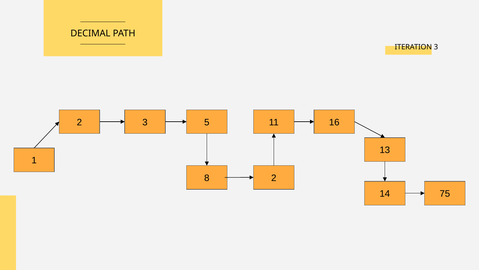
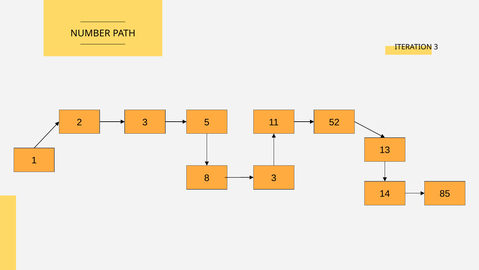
DECIMAL: DECIMAL -> NUMBER (90, 33)
16: 16 -> 52 (334, 122)
8 2: 2 -> 3 (274, 178)
75: 75 -> 85 (445, 193)
